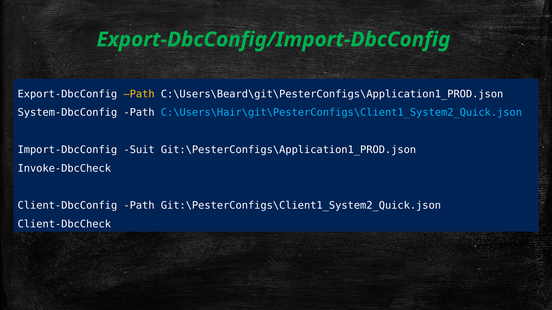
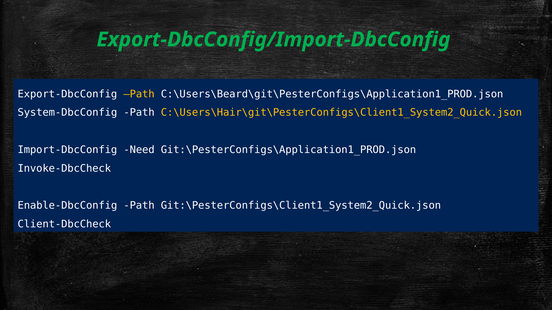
C:\Users\Hair\git\PesterConfigs\Client1_System2_Quick.json colour: light blue -> yellow (341, 113)
Suit: Suit -> Need (139, 150)
Client-DbcConfig: Client-DbcConfig -> Enable-DbcConfig (67, 206)
